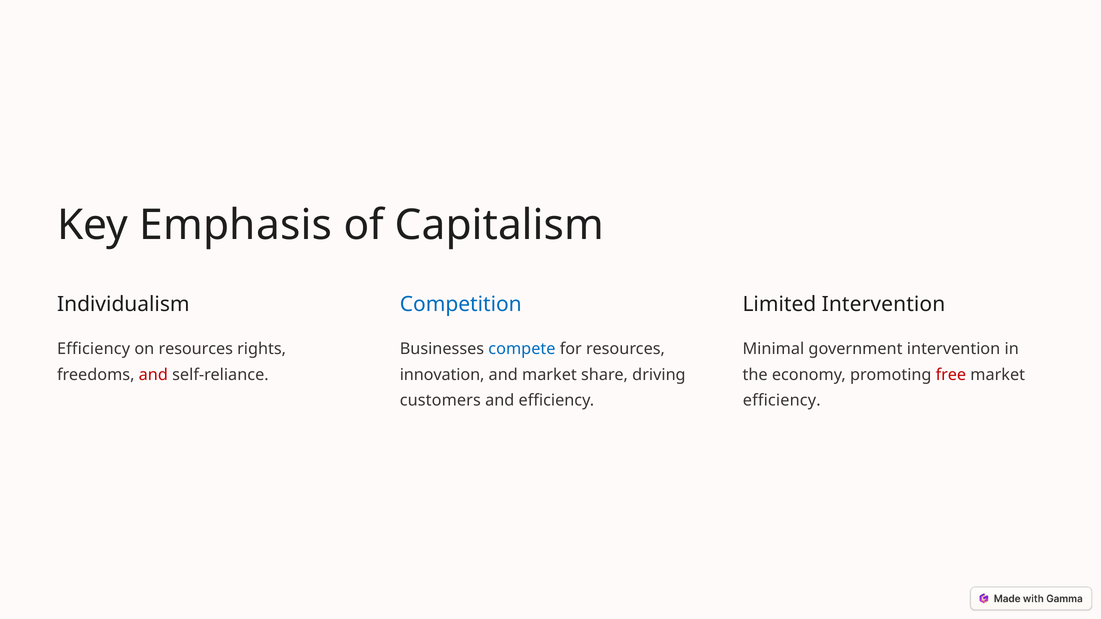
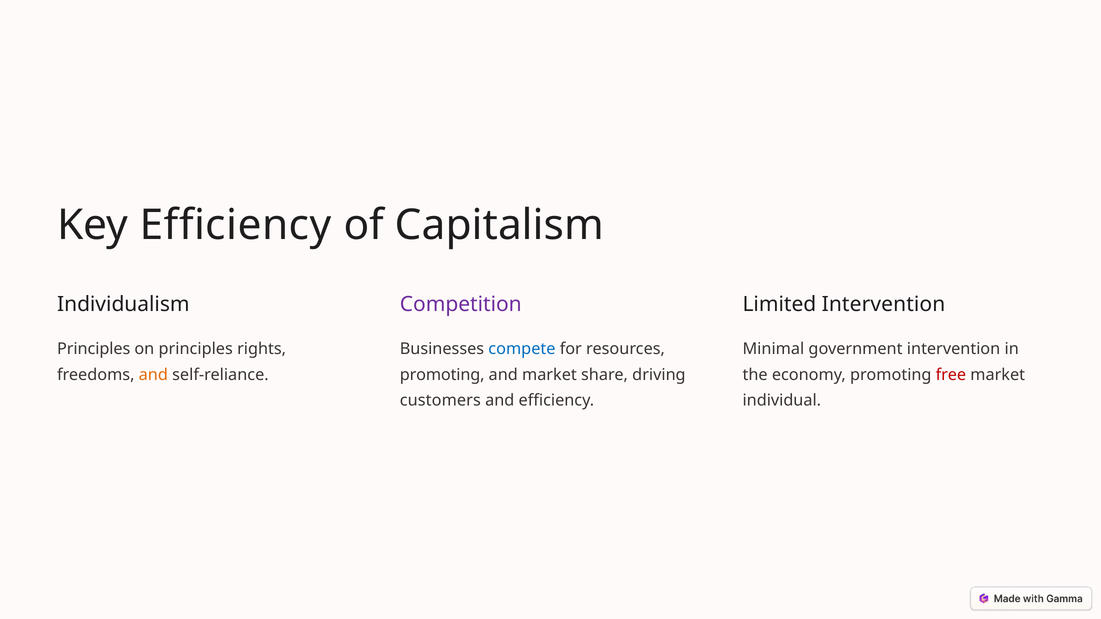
Key Emphasis: Emphasis -> Efficiency (236, 225)
Competition colour: blue -> purple (461, 304)
Efficiency: Efficiency -> Principles (94, 349)
on resources: resources -> principles (196, 349)
and colour: red -> orange (153, 375)
innovation: innovation -> promoting (442, 375)
efficiency: efficiency -> individual (782, 401)
